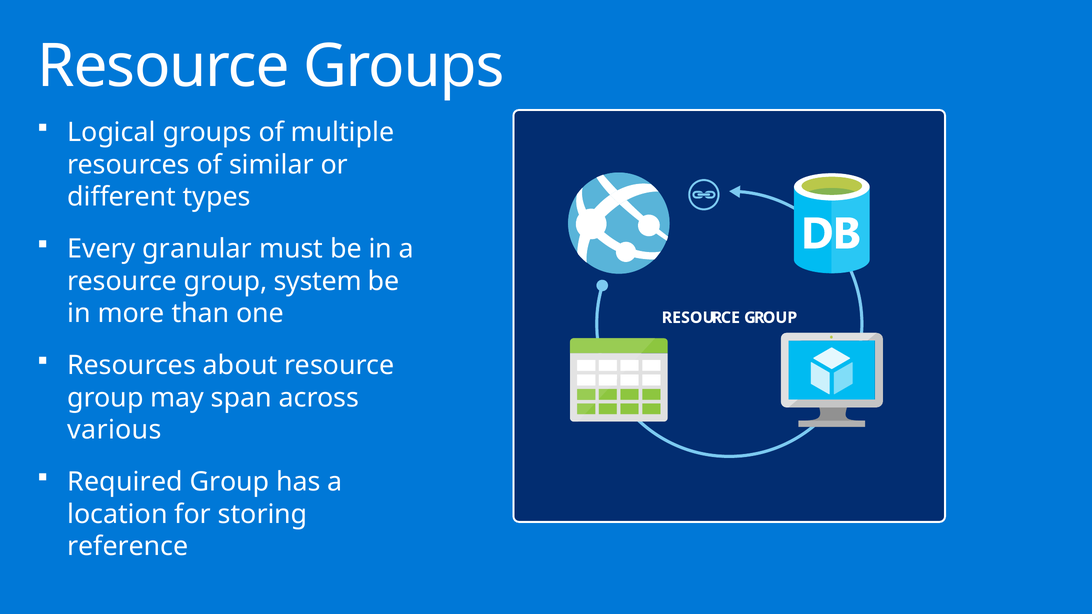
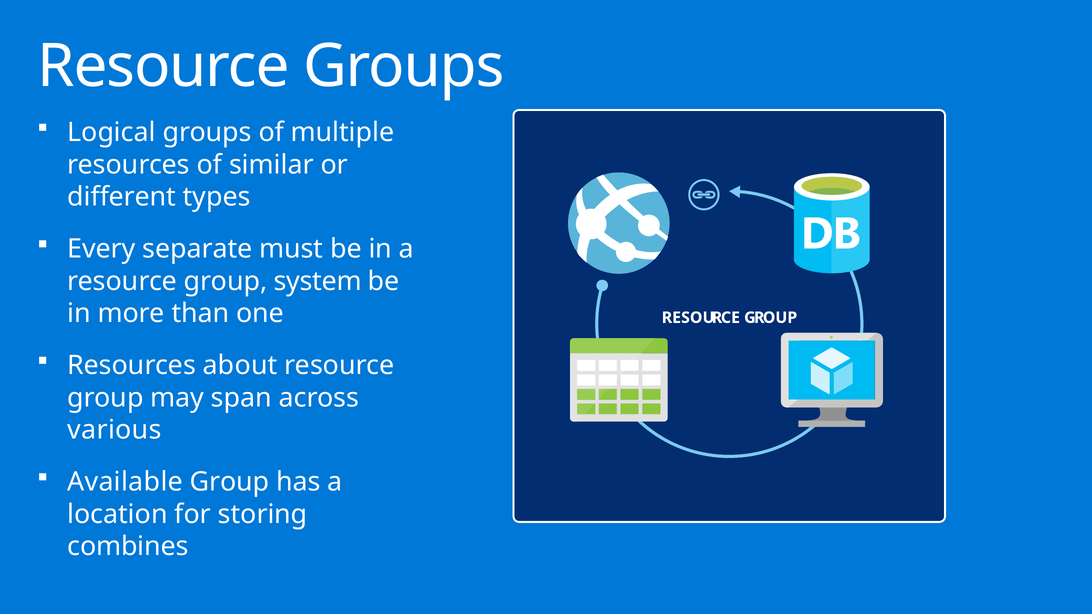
granular: granular -> separate (197, 249)
Required: Required -> Available (125, 482)
reference: reference -> combines (128, 547)
